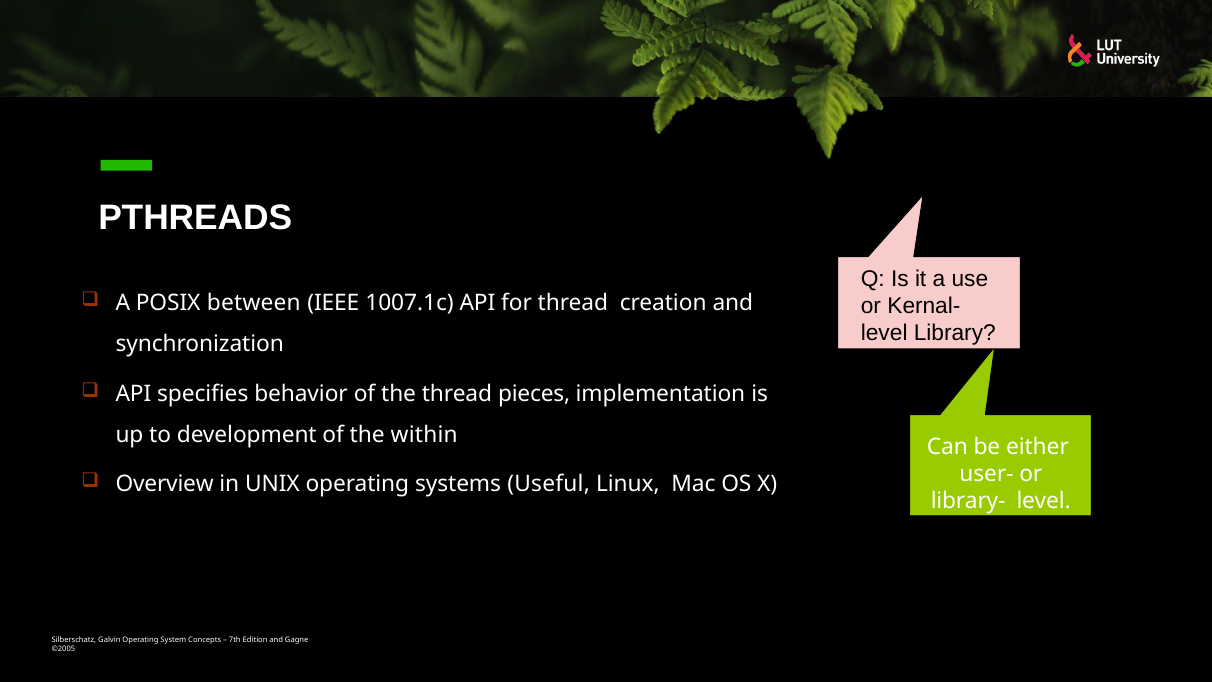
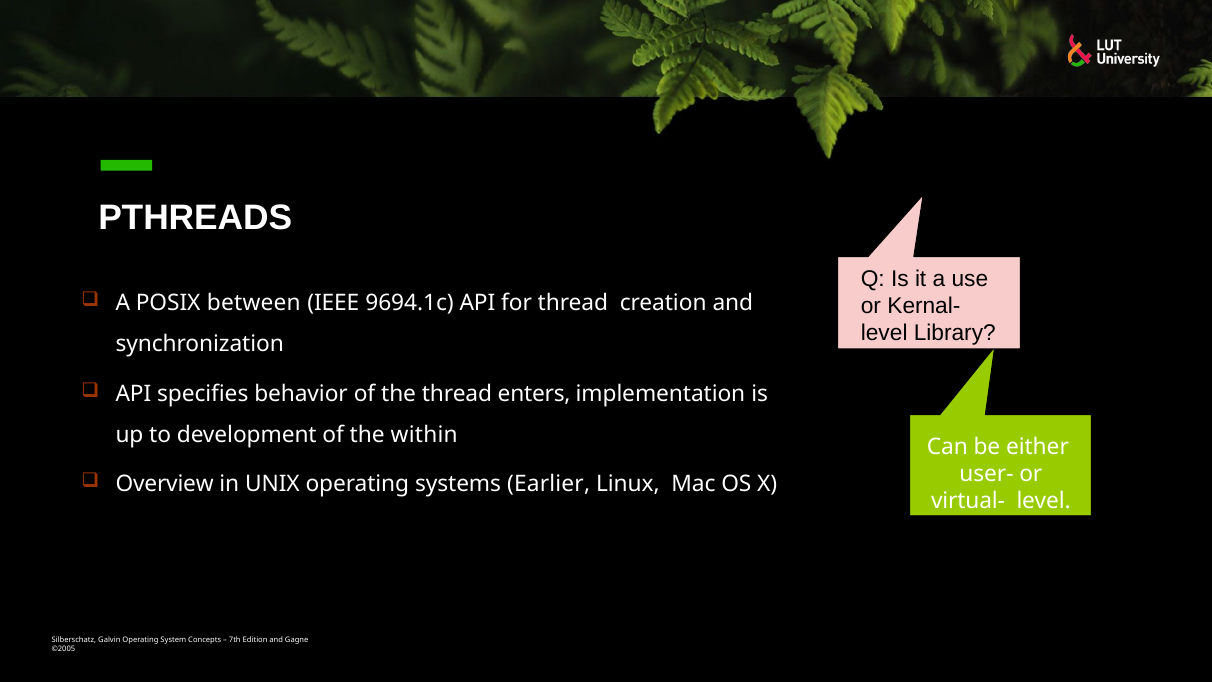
1007.1c: 1007.1c -> 9694.1c (410, 303)
pieces: pieces -> enters (534, 394)
Useful: Useful -> Earlier (549, 484)
library-: library- -> virtual- (968, 501)
